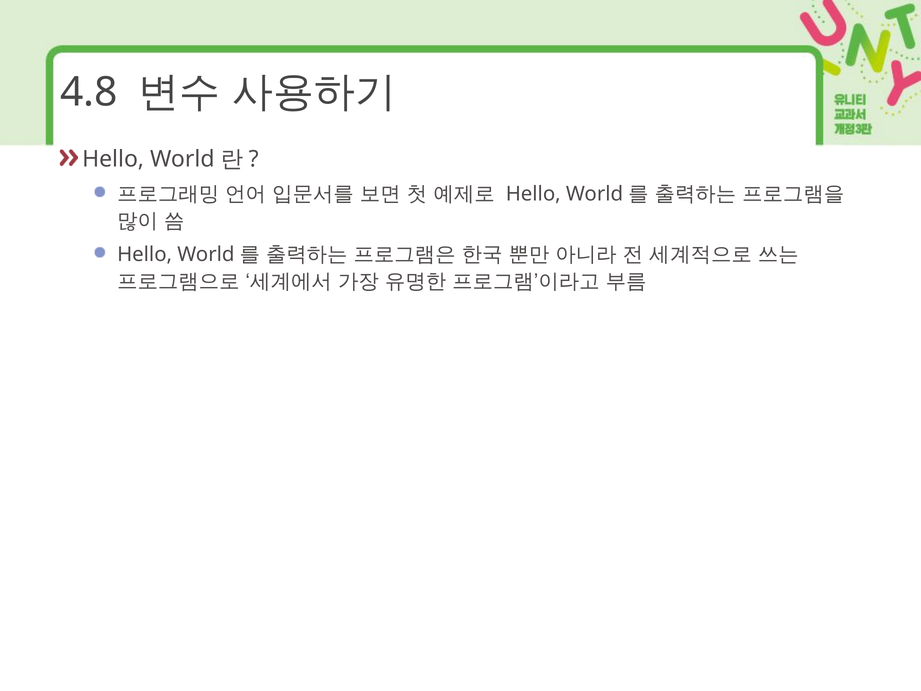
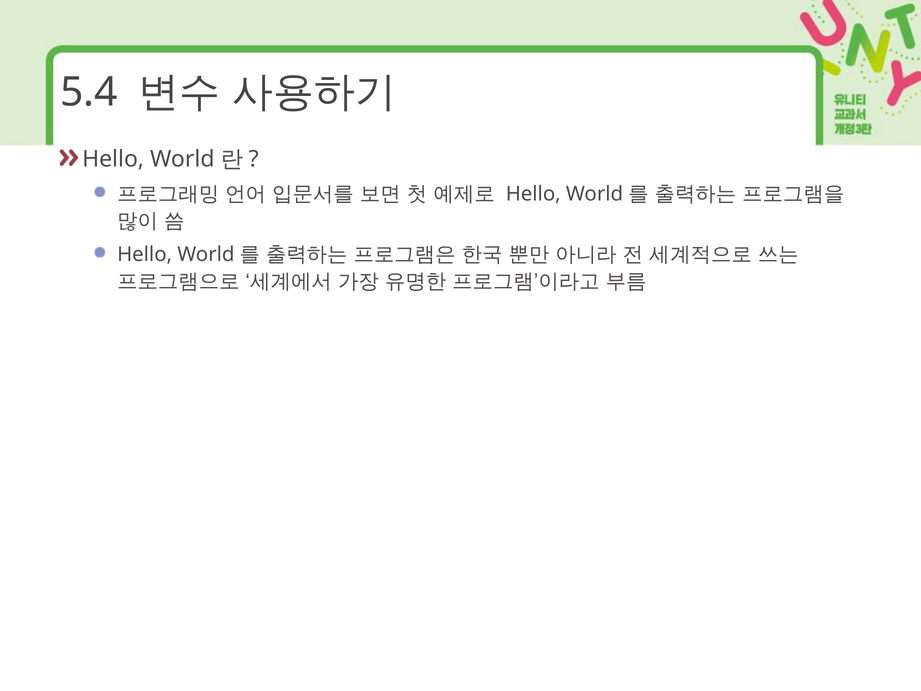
4.8: 4.8 -> 5.4 (89, 92)
